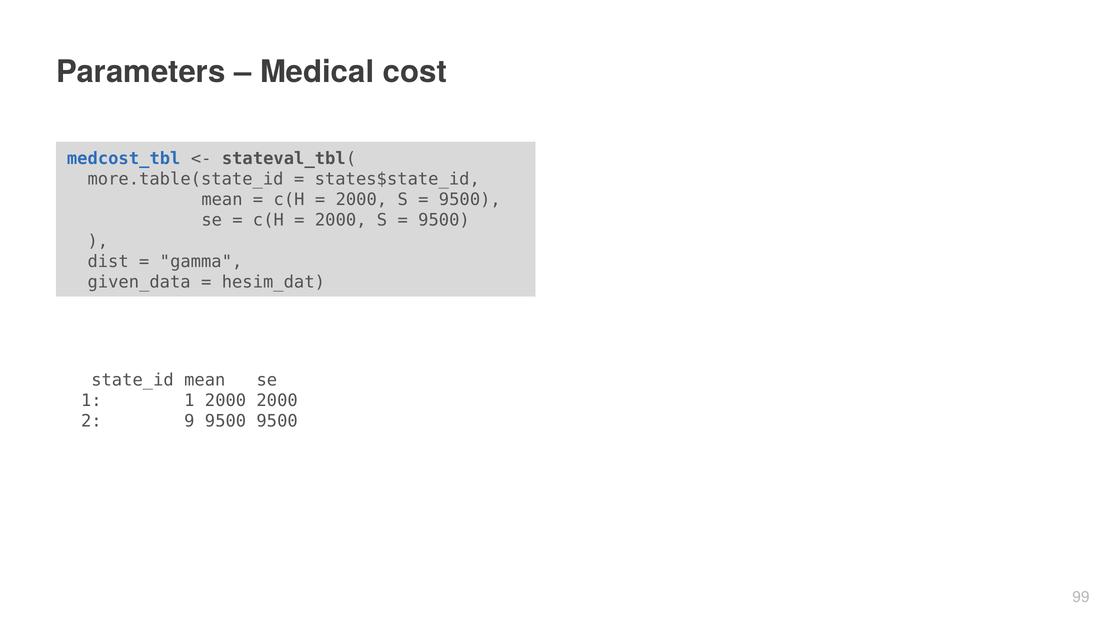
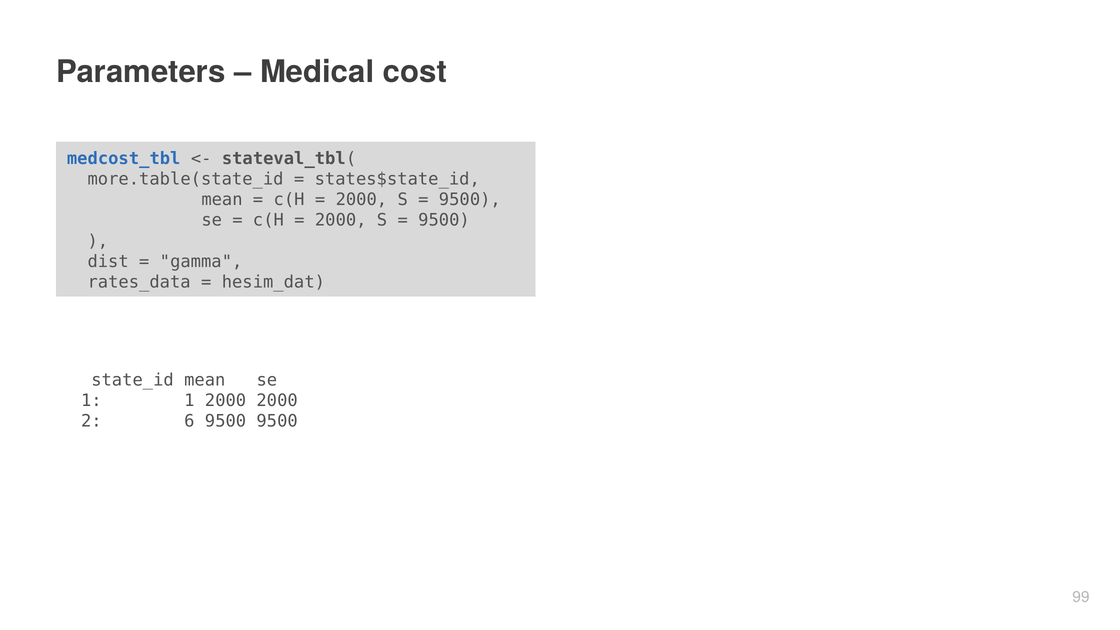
given_data: given_data -> rates_data (139, 282)
9: 9 -> 6 (189, 421)
